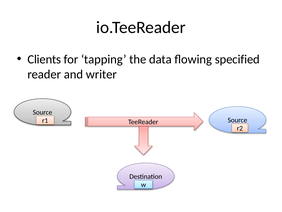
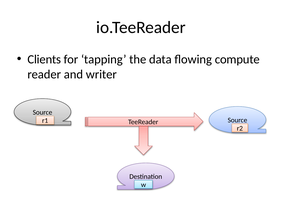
specified: specified -> compute (237, 59)
